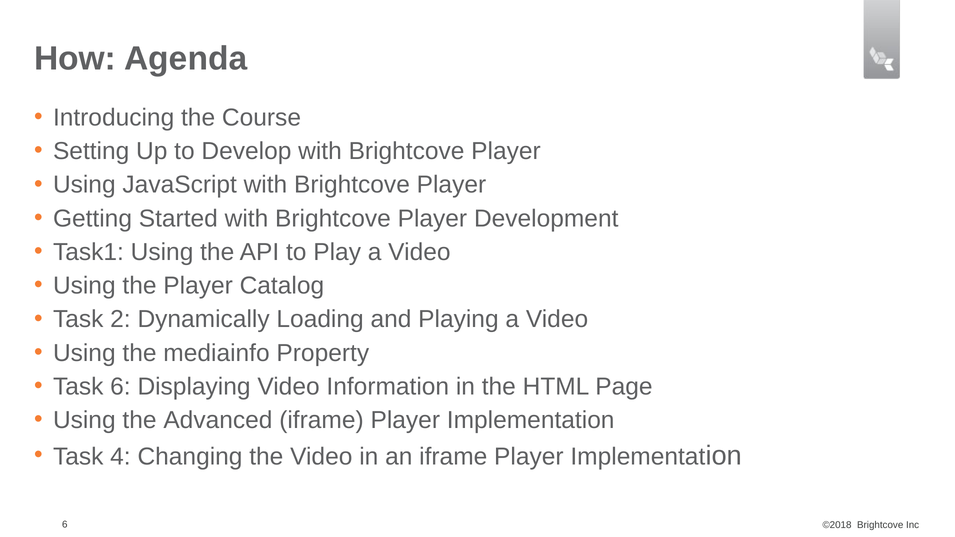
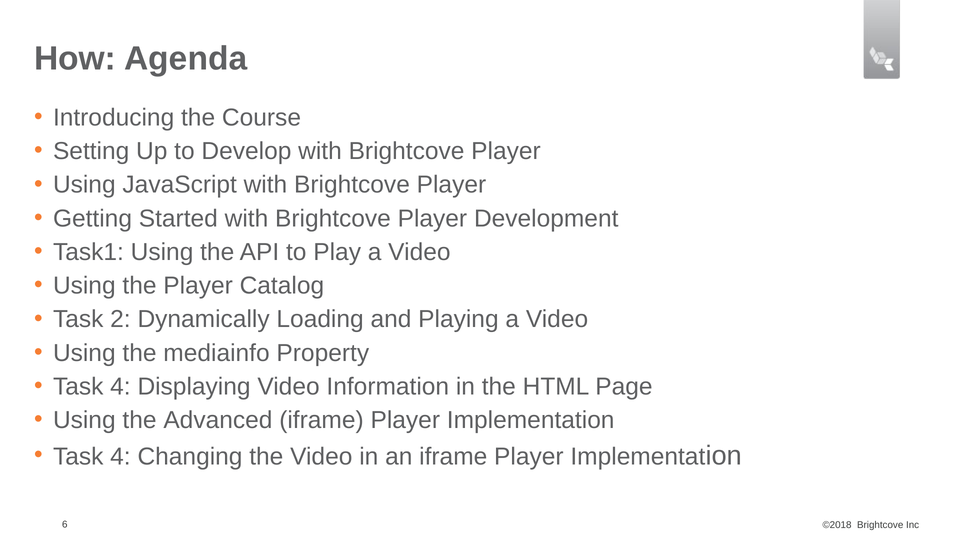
6: 6 -> 4 (120, 387)
